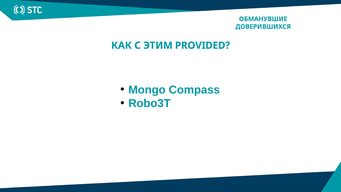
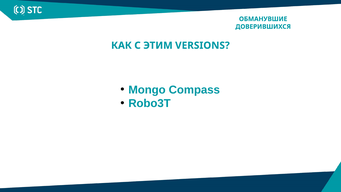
PROVIDED: PROVIDED -> VERSIONS (202, 45)
